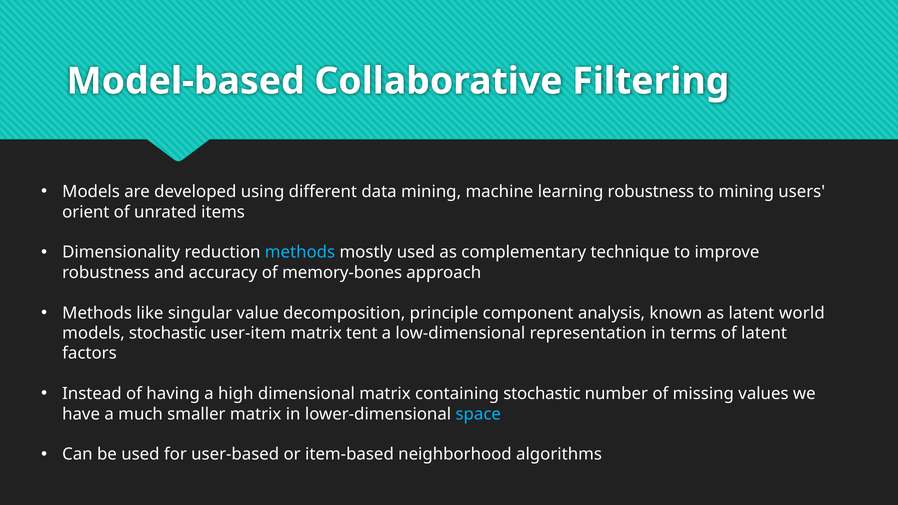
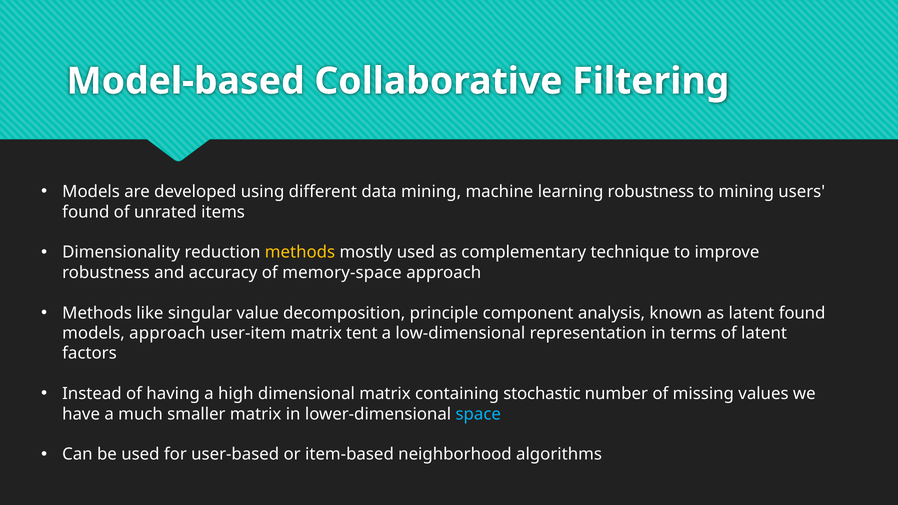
orient: orient -> found (86, 212)
methods colour: light blue -> yellow (300, 252)
memory-bones: memory-bones -> memory-space (342, 273)
latent world: world -> found (802, 313)
models stochastic: stochastic -> approach (167, 333)
